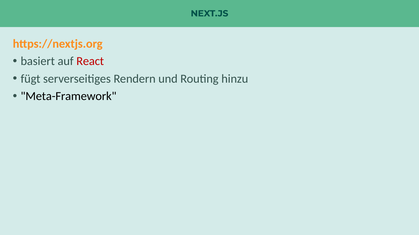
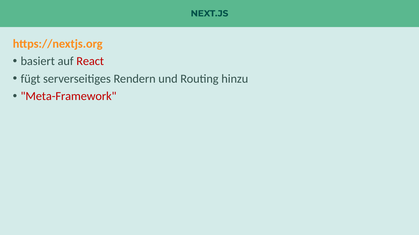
Meta-Framework colour: black -> red (69, 97)
